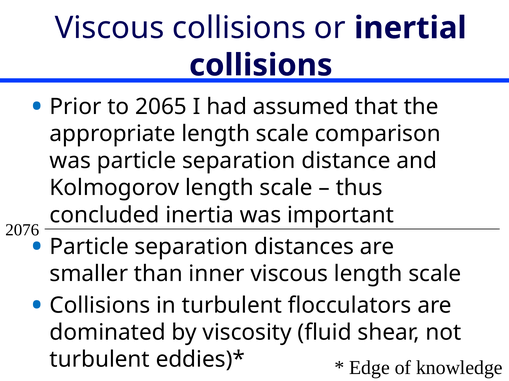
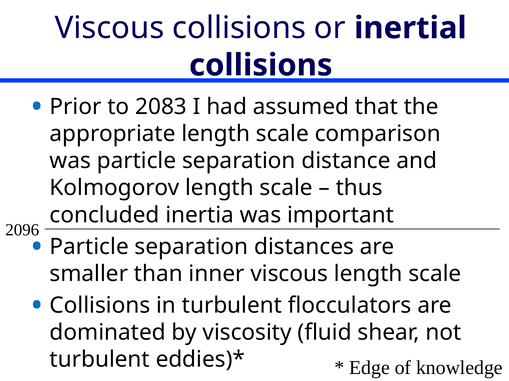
2065: 2065 -> 2083 (161, 107)
2076: 2076 -> 2096 (22, 230)
